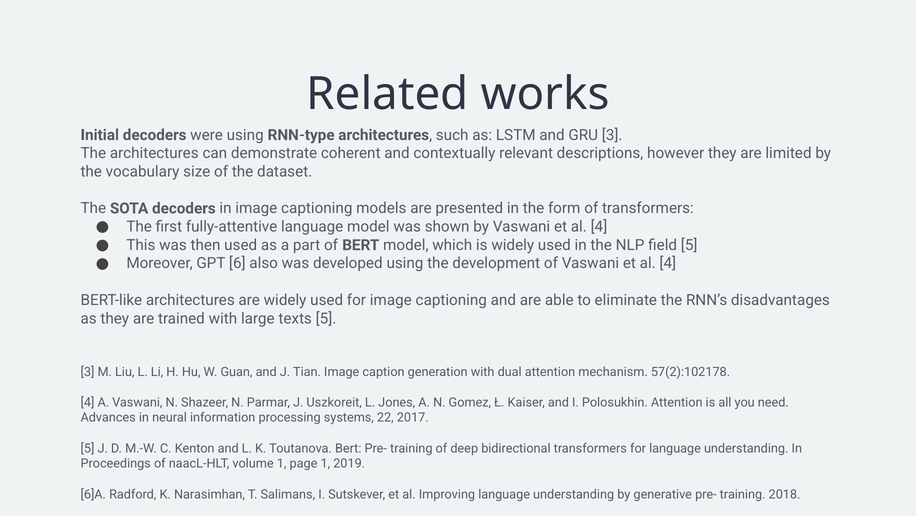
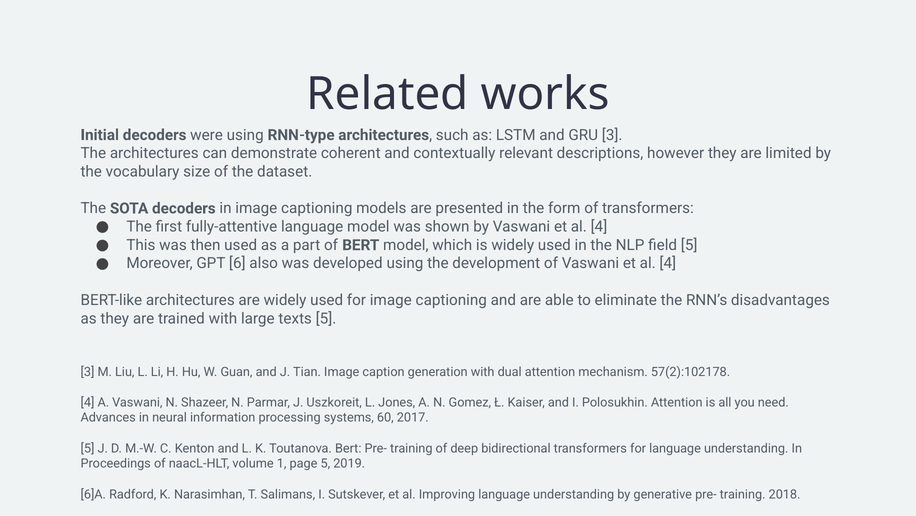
22: 22 -> 60 (385, 417)
page 1: 1 -> 5 (325, 463)
